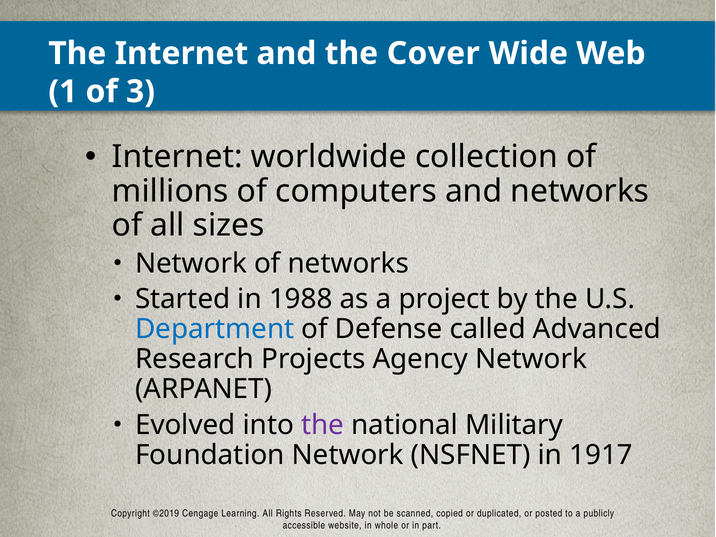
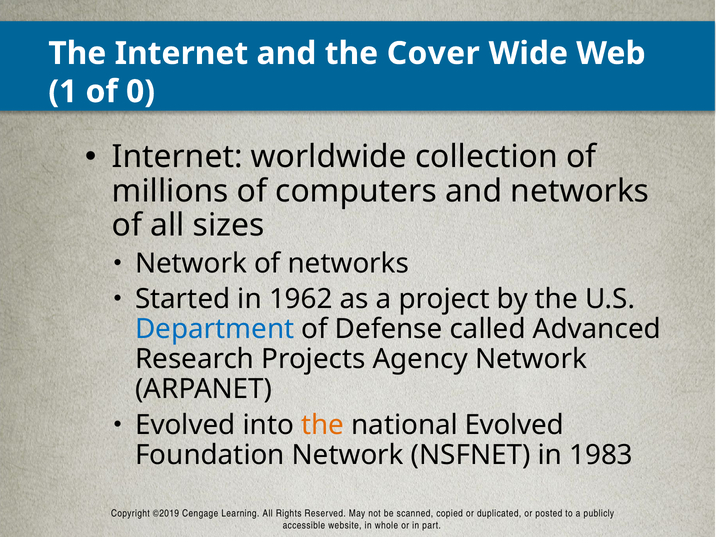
3: 3 -> 0 (141, 92)
1988: 1988 -> 1962 (301, 299)
the colour: purple -> orange (323, 425)
national Military: Military -> Evolved (514, 425)
1917: 1917 -> 1983 (601, 455)
